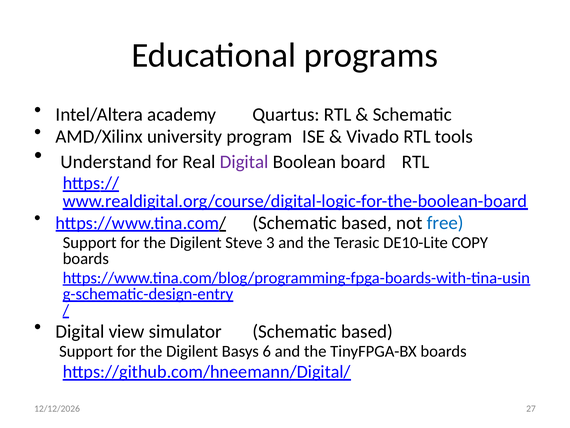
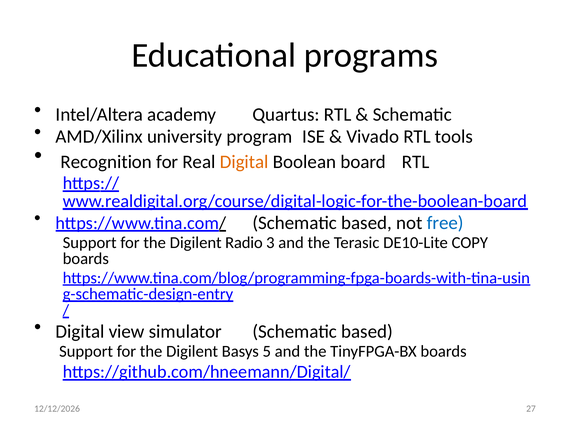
Understand: Understand -> Recognition (106, 162)
Digital colour: purple -> orange (244, 162)
Steve: Steve -> Radio (244, 242)
6: 6 -> 5 (267, 351)
